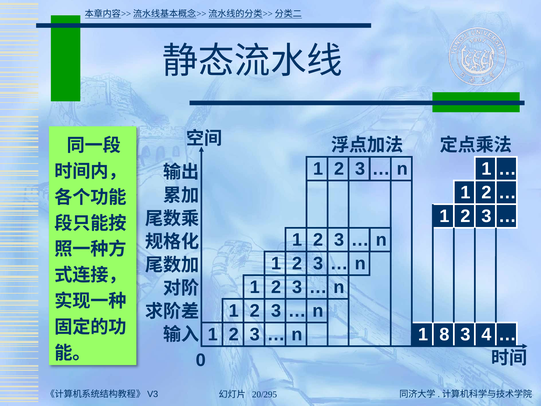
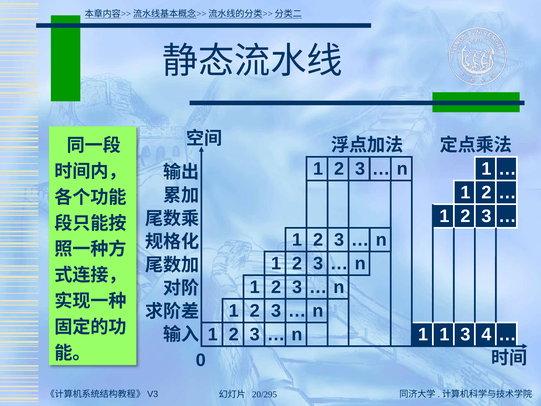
1 8: 8 -> 1 (444, 334)
